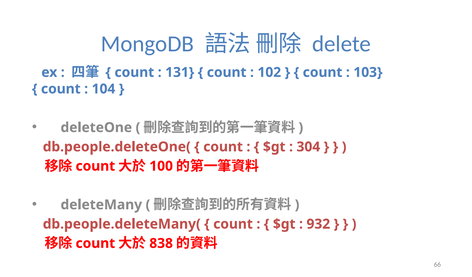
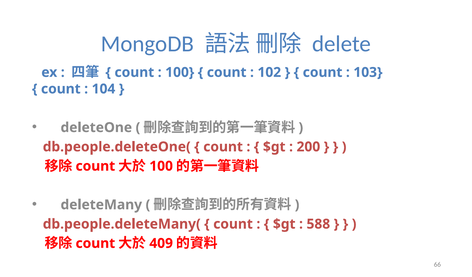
131: 131 -> 100 (180, 72)
304: 304 -> 200 (308, 147)
932: 932 -> 588 (318, 224)
838: 838 -> 409 (161, 243)
